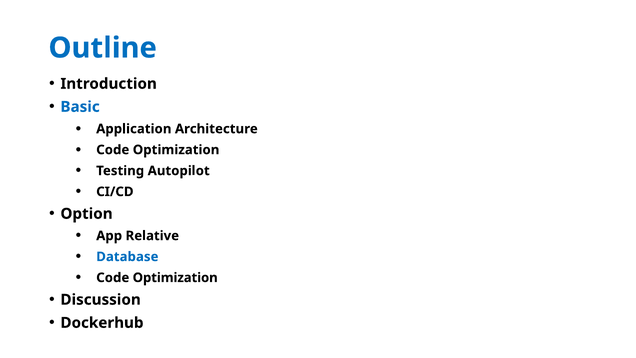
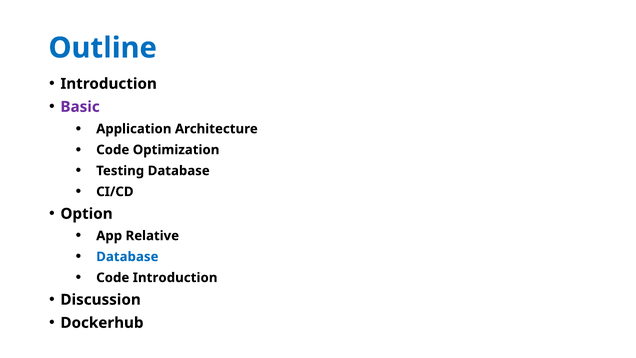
Basic colour: blue -> purple (80, 107)
Testing Autopilot: Autopilot -> Database (179, 171)
Optimization: Optimization -> Introduction (175, 278)
